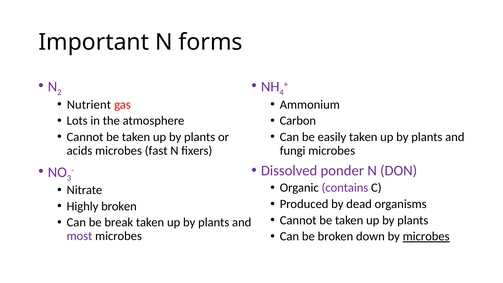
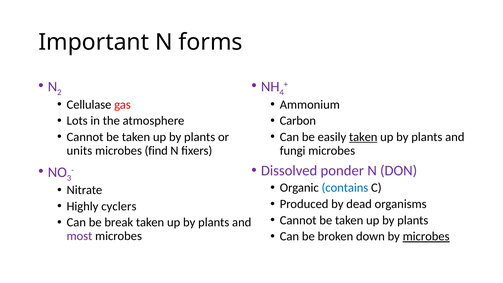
Nutrient: Nutrient -> Cellulase (89, 105)
taken underline: none -> present (363, 137)
acids: acids -> units (79, 151)
fast: fast -> find (156, 151)
contains colour: purple -> blue (345, 188)
Highly broken: broken -> cyclers (119, 206)
